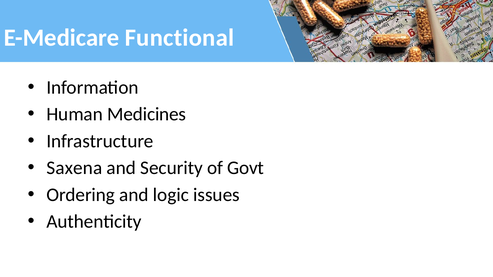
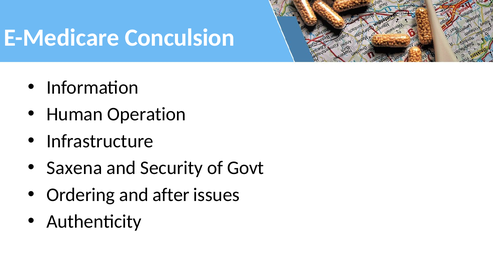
Functional: Functional -> Conculsion (180, 38)
Medicines: Medicines -> Operation (147, 114)
logic: logic -> after (171, 195)
